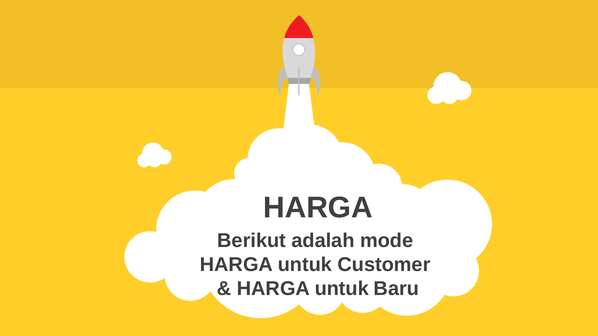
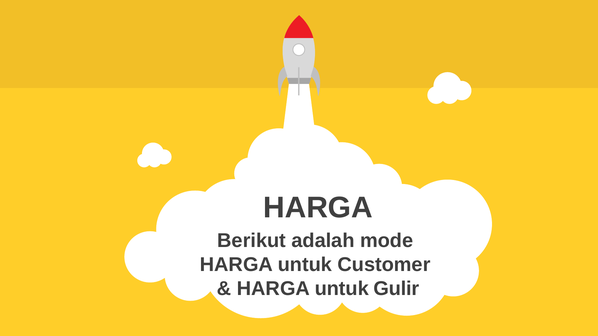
Baru: Baru -> Gulir (396, 289)
